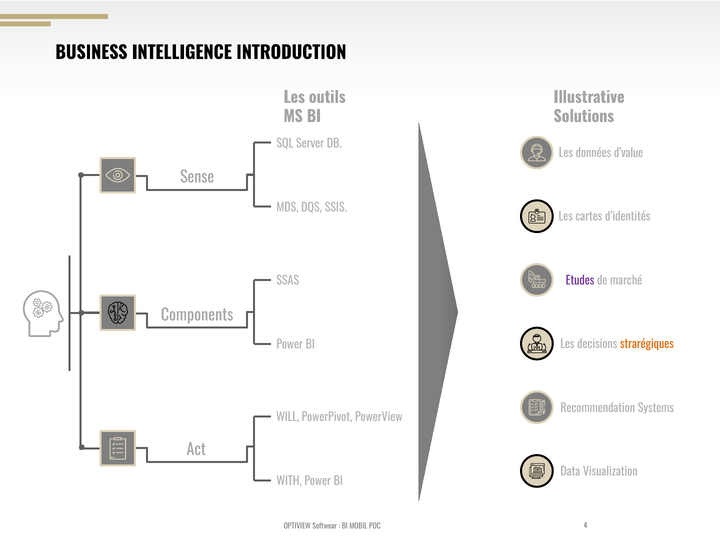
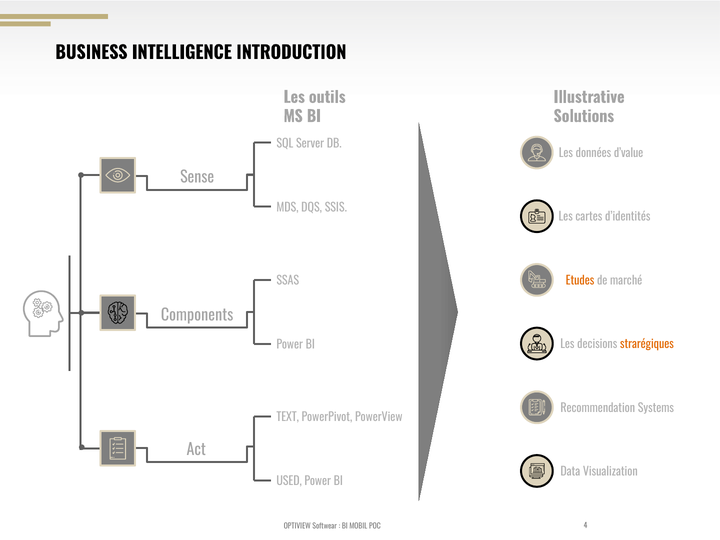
Etudes colour: purple -> orange (580, 281)
WILL: WILL -> TEXT (288, 417)
WITH: WITH -> USED (289, 482)
